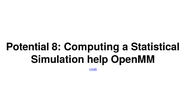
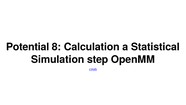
Computing: Computing -> Calculation (92, 47)
help: help -> step (98, 59)
